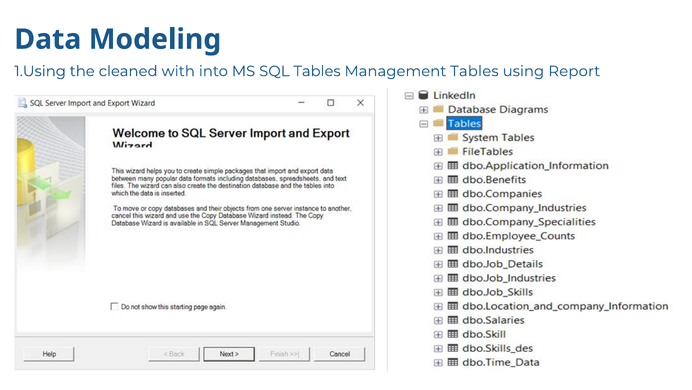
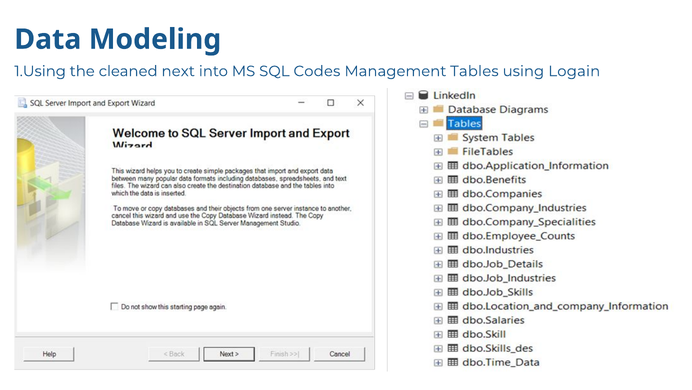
with: with -> next (178, 71)
SQL Tables: Tables -> Codes (317, 71)
Report: Report -> Logain (574, 71)
